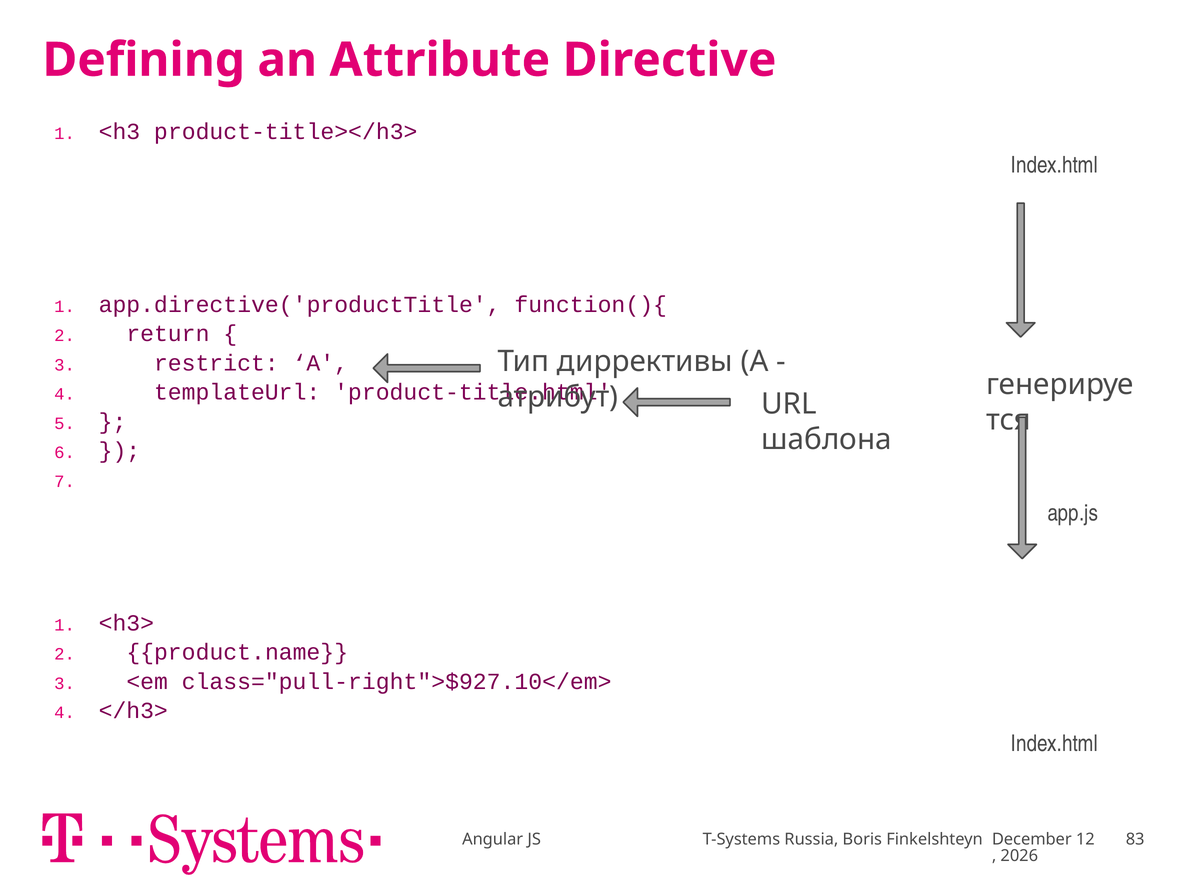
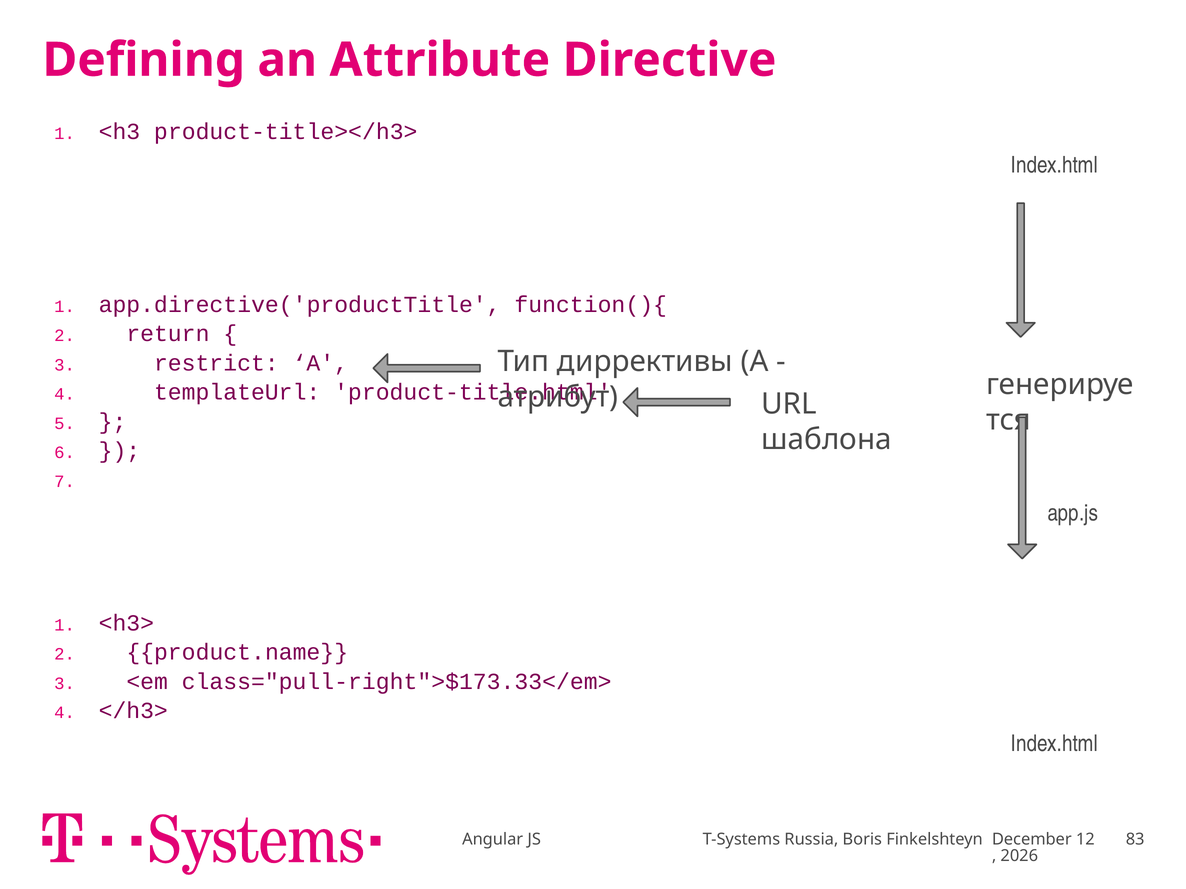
class="pull-right">$927.10</em>: class="pull-right">$927.10</em> -> class="pull-right">$173.33</em> (397, 682)
